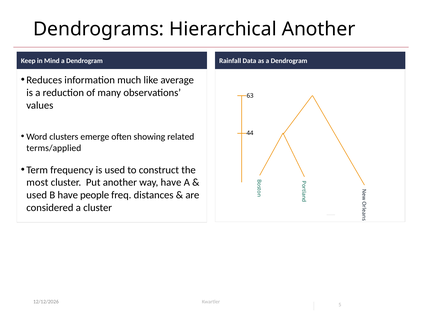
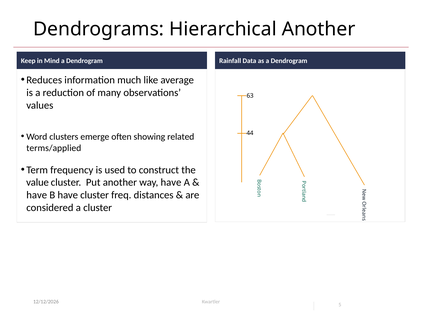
most: most -> value (37, 183)
used: used -> have (37, 195)
have people: people -> cluster (95, 195)
